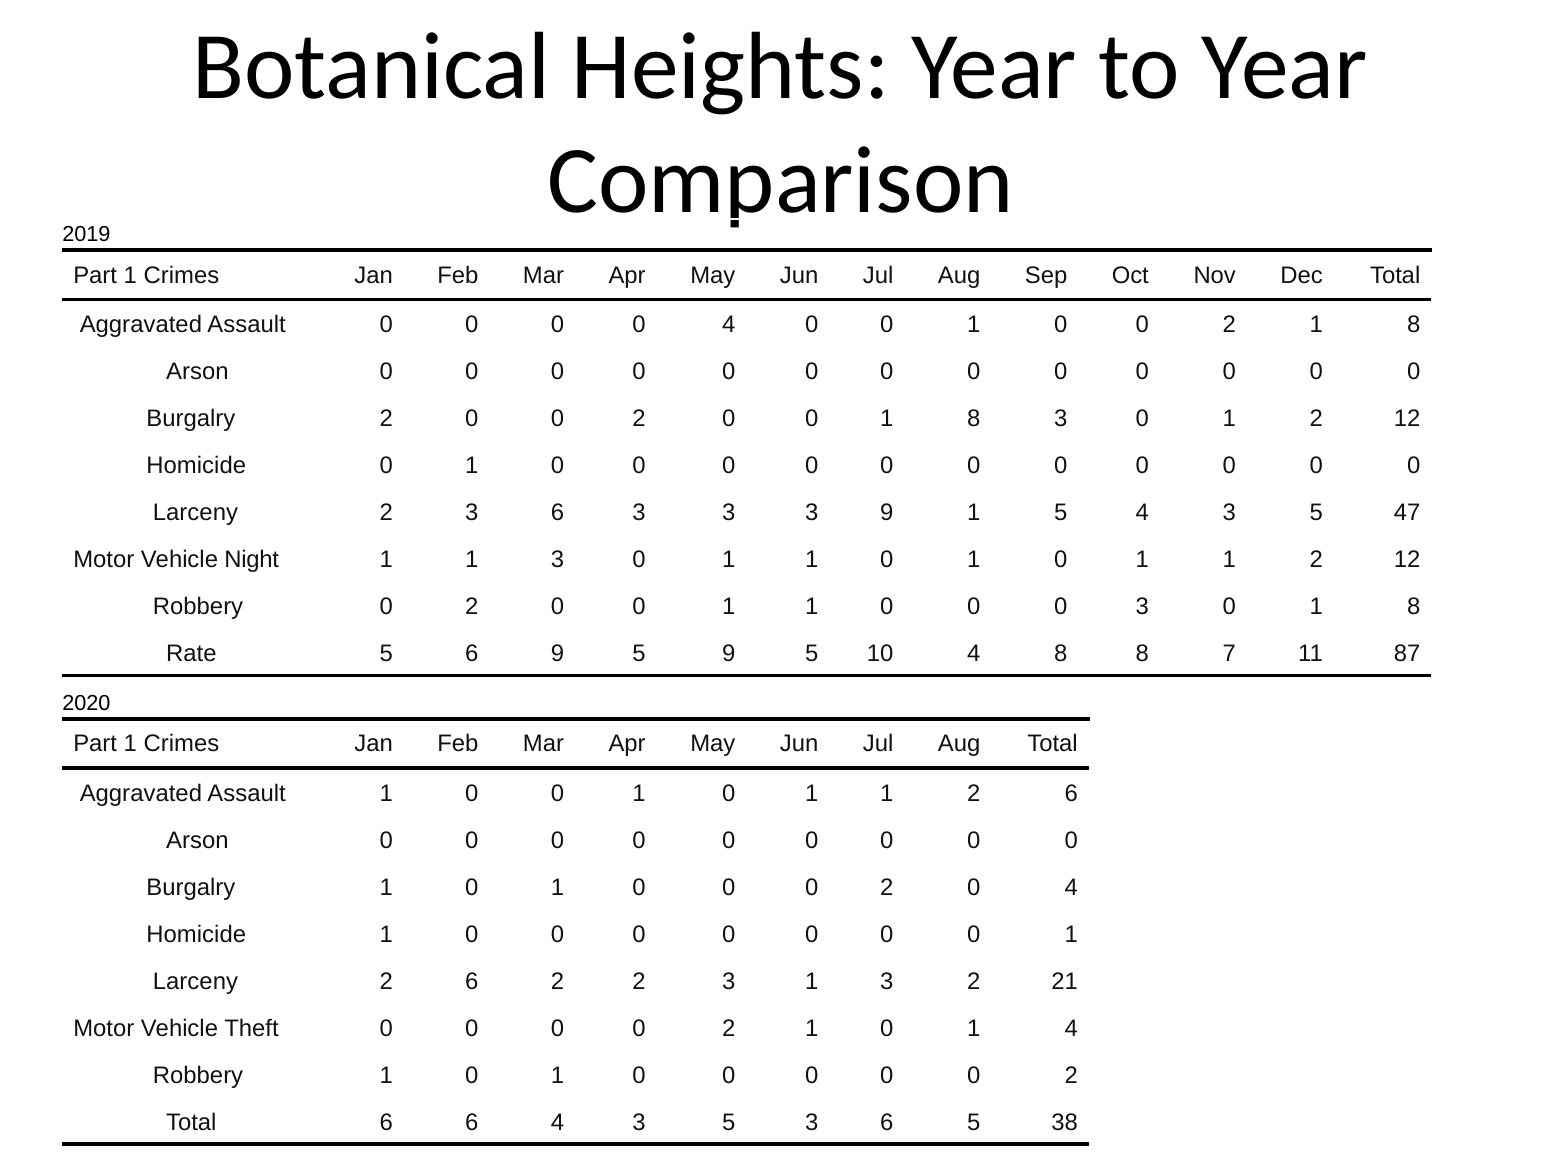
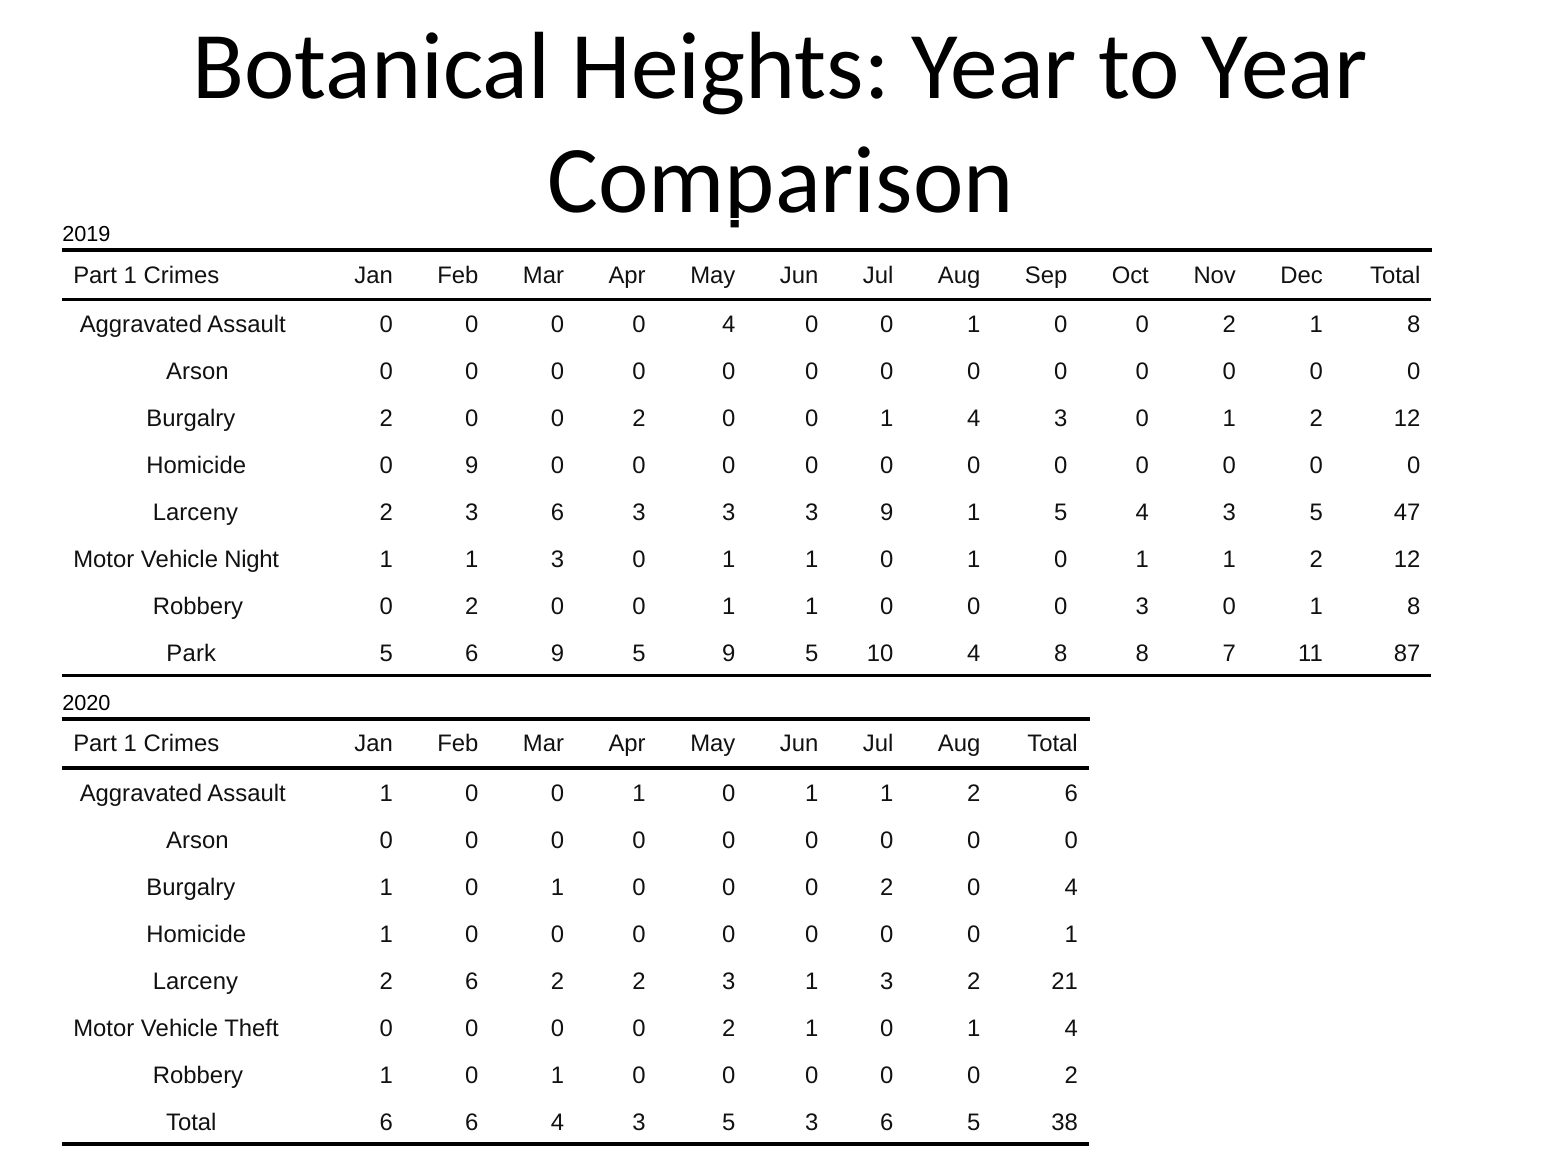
0 0 1 8: 8 -> 4 (974, 418)
Homicide 0 1: 1 -> 9 (472, 465)
Rate: Rate -> Park (191, 653)
